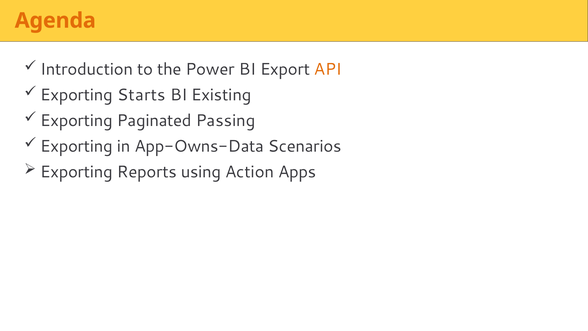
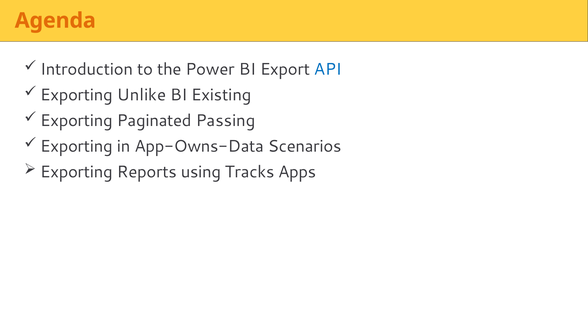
API colour: orange -> blue (328, 69)
Starts: Starts -> Unlike (142, 95)
Action: Action -> Tracks (250, 172)
